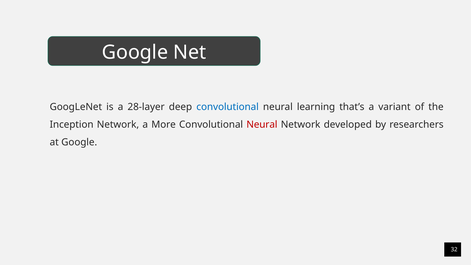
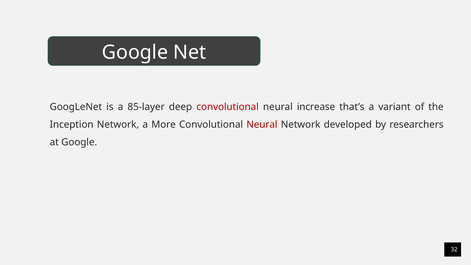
28-layer: 28-layer -> 85-layer (146, 107)
convolutional colour: blue -> red (228, 107)
learning: learning -> increase (316, 107)
